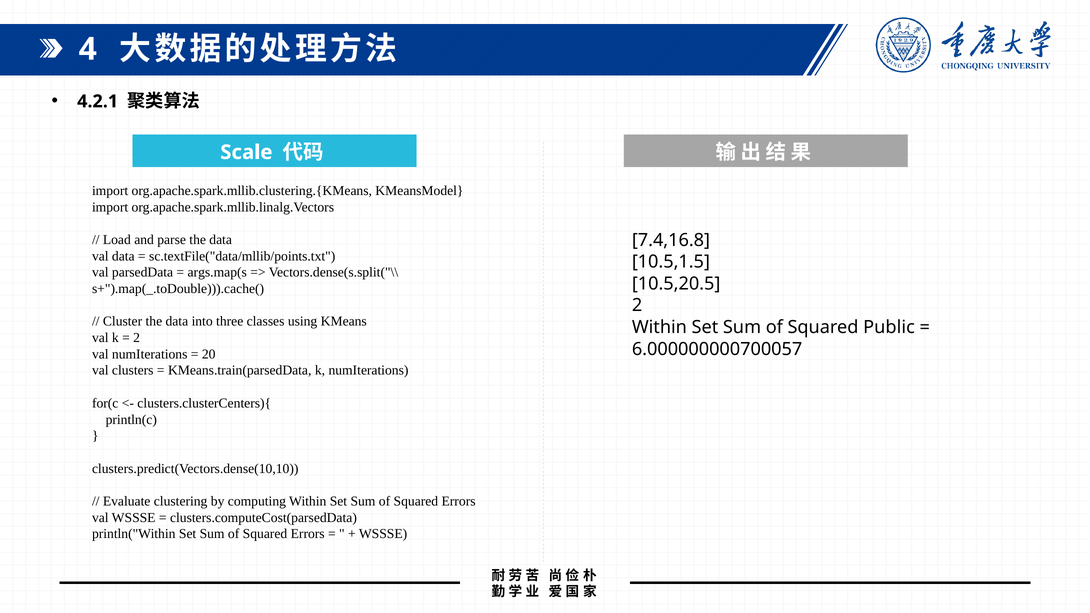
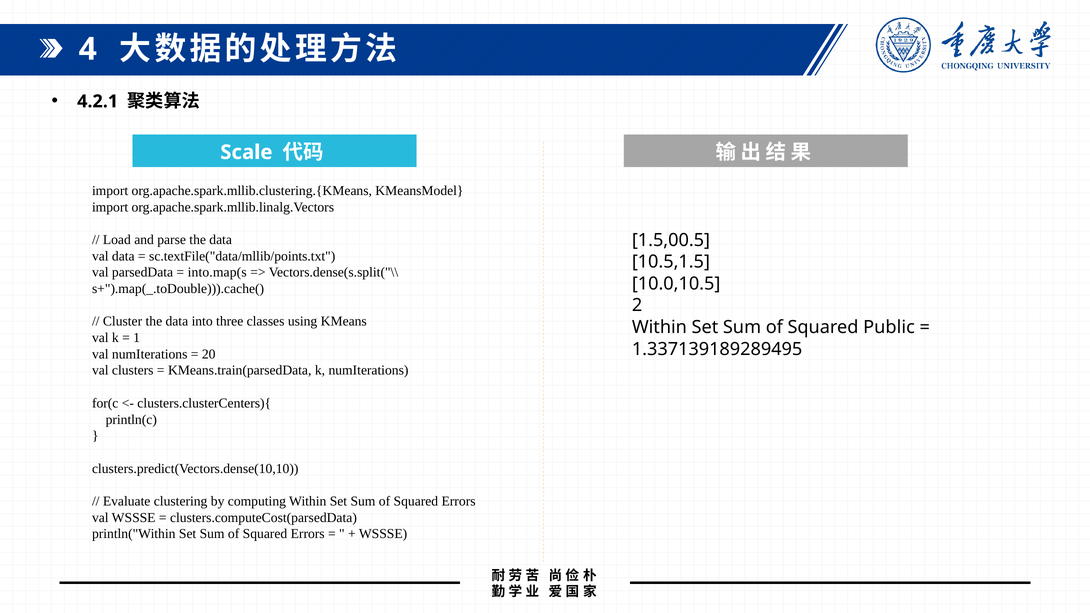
7.4,16.8: 7.4,16.8 -> 1.5,00.5 (671, 240)
args.map(s: args.map(s -> into.map(s (217, 272)
10.5,20.5: 10.5,20.5 -> 10.0,10.5 (676, 284)
2: 2 -> 1 (137, 338)
6.000000000700057: 6.000000000700057 -> 1.337139189289495 (717, 349)
